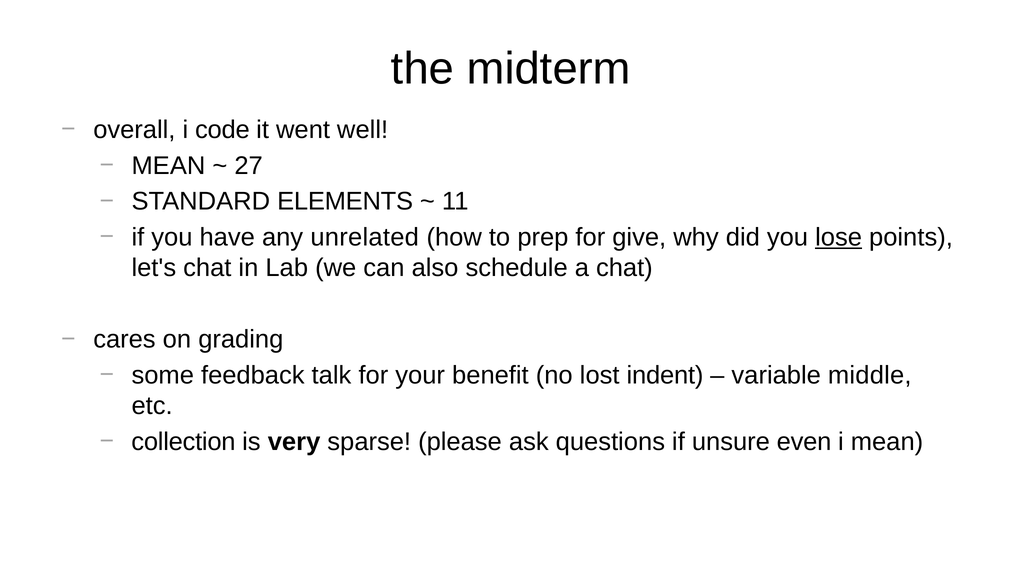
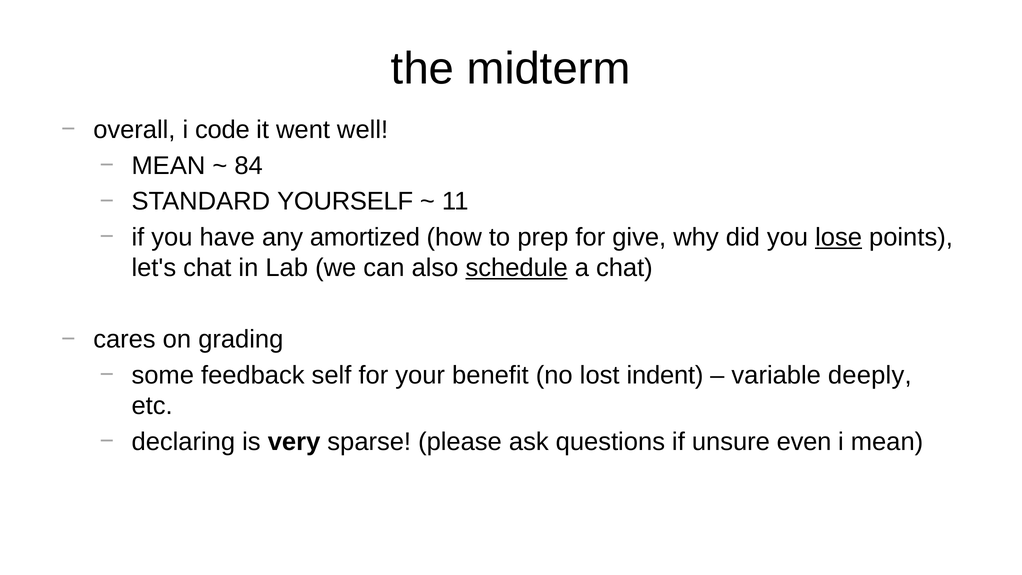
27: 27 -> 84 (249, 166)
ELEMENTS: ELEMENTS -> YOURSELF (345, 201)
unrelated: unrelated -> amortized (365, 237)
schedule underline: none -> present (517, 268)
talk: talk -> self (331, 375)
middle: middle -> deeply (870, 375)
collection: collection -> declaring (183, 442)
